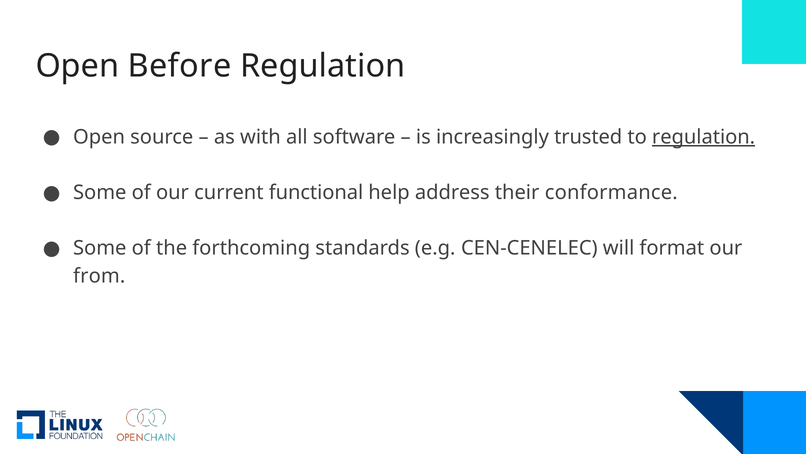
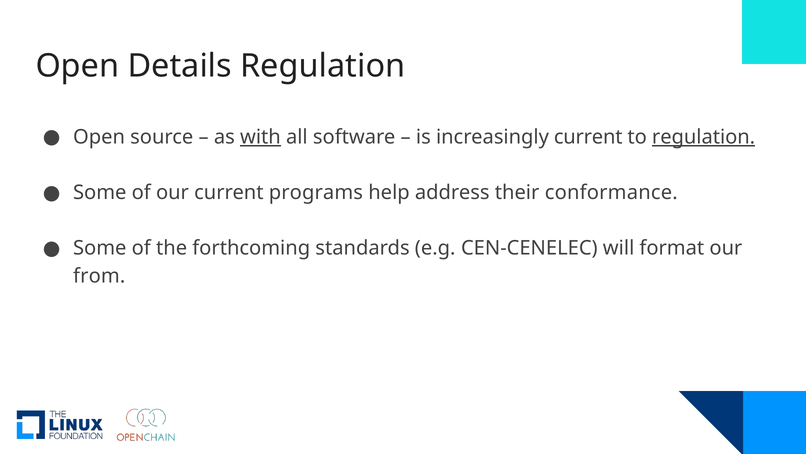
Before: Before -> Details (180, 66)
with underline: none -> present (260, 137)
increasingly trusted: trusted -> current (588, 137)
functional: functional -> programs (316, 192)
